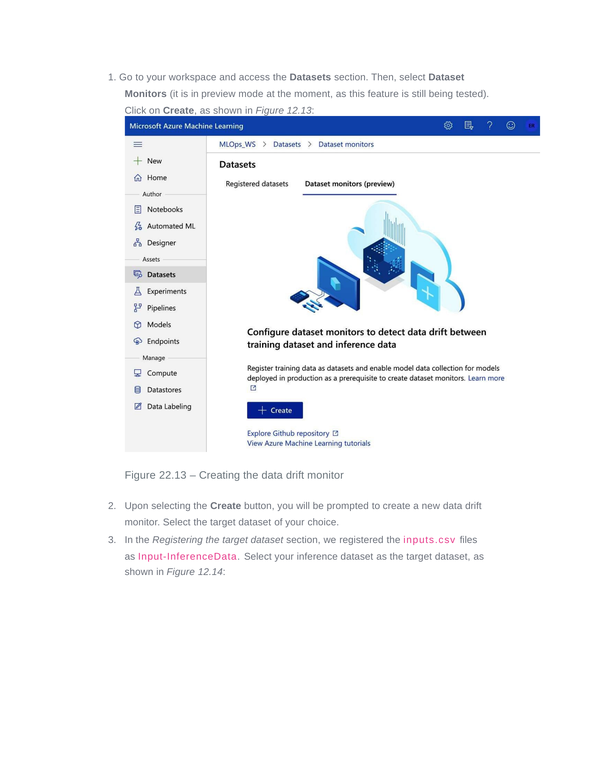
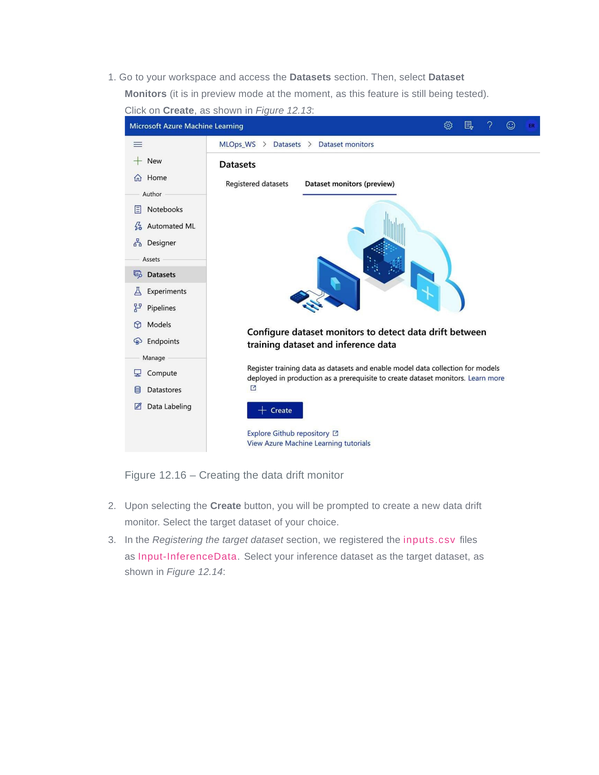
22.13: 22.13 -> 12.16 (173, 475)
